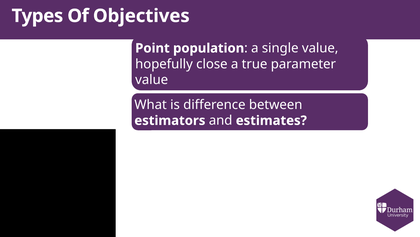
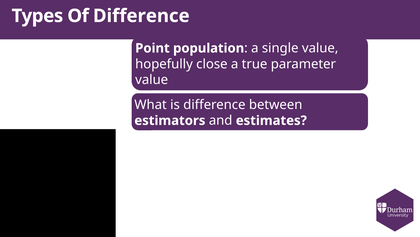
Of Objectives: Objectives -> Difference (141, 16)
